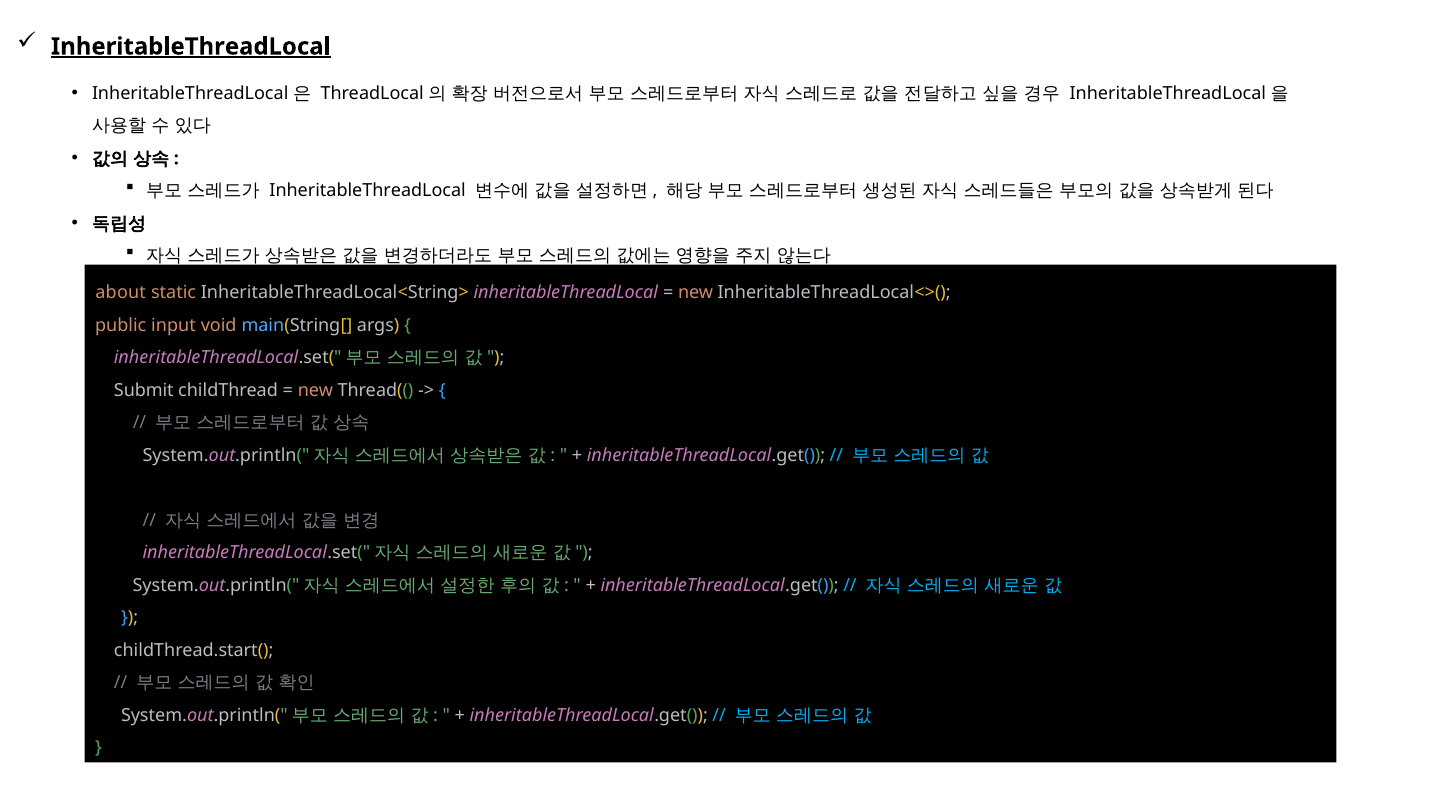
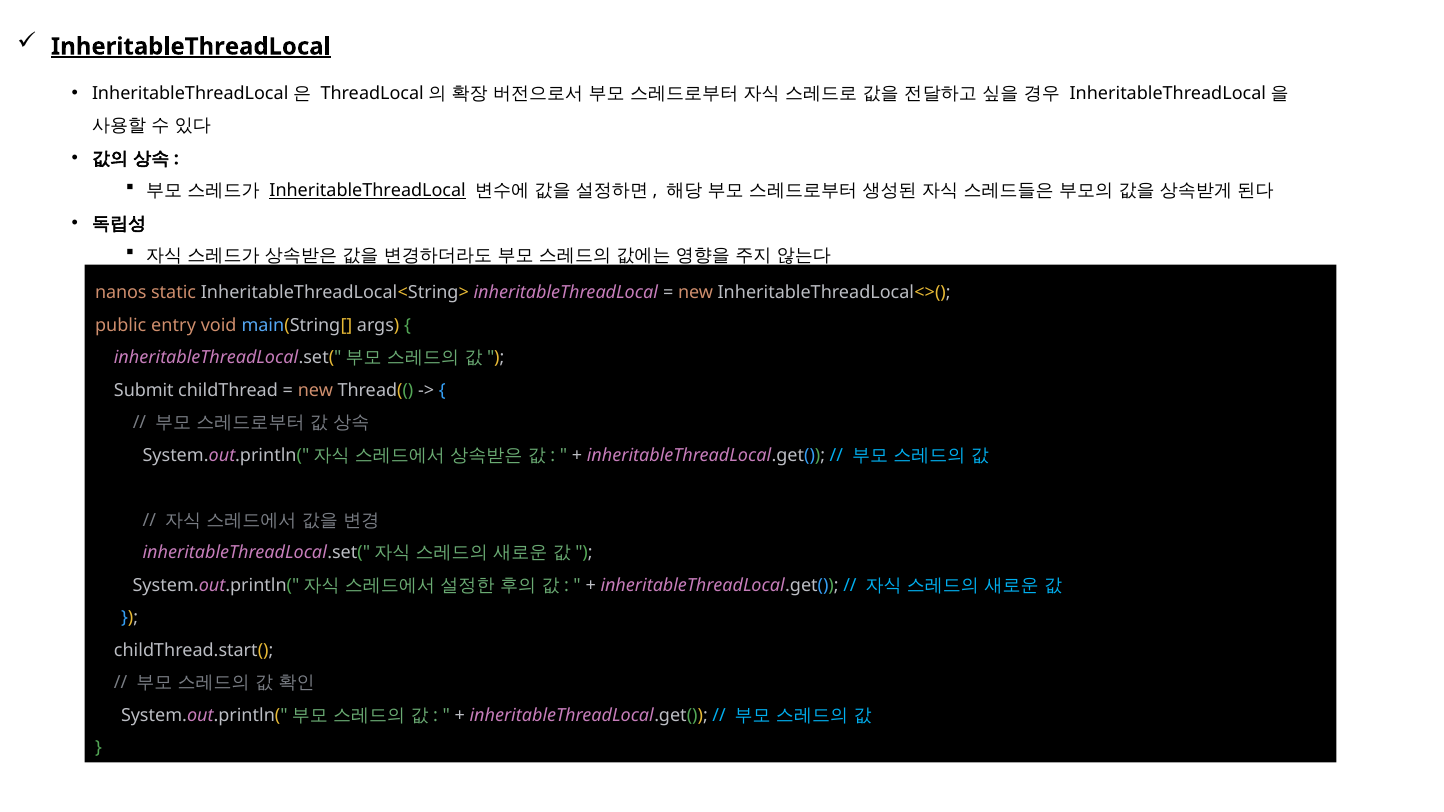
InheritableThreadLocal underline: none -> present (368, 191)
about: about -> nanos (121, 293)
input: input -> entry (174, 325)
